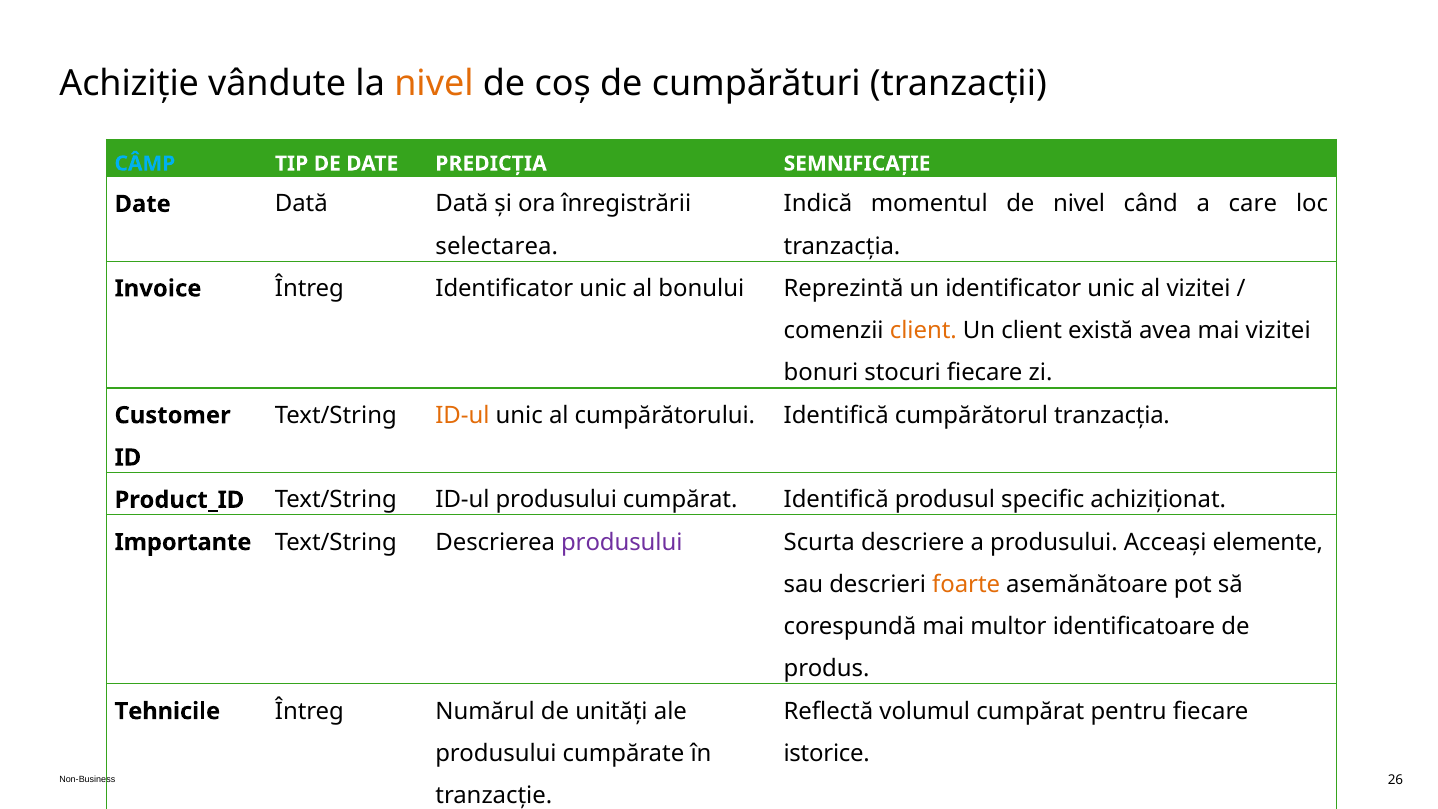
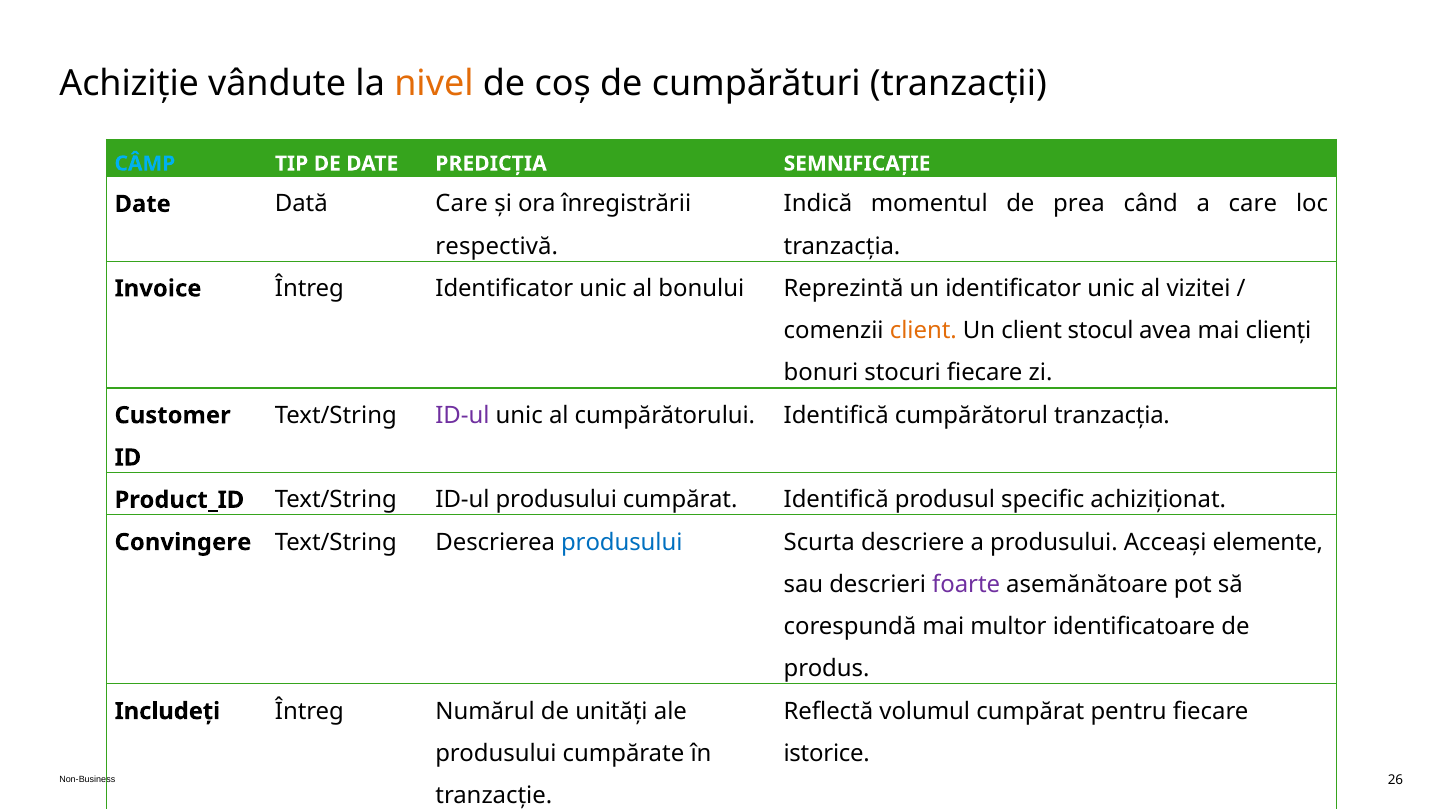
de nivel: nivel -> prea (1079, 204)
Dată Dată: Dată -> Care (462, 204)
selectarea: selectarea -> respectivă (497, 246)
există: există -> stocul (1101, 331)
mai vizitei: vizitei -> clienți (1278, 331)
ID-ul colour: orange -> purple (462, 415)
Importante: Importante -> Convingere (183, 542)
produsului colour: purple -> blue (622, 542)
foarte colour: orange -> purple (966, 584)
Tehnicile: Tehnicile -> Includeți (167, 711)
